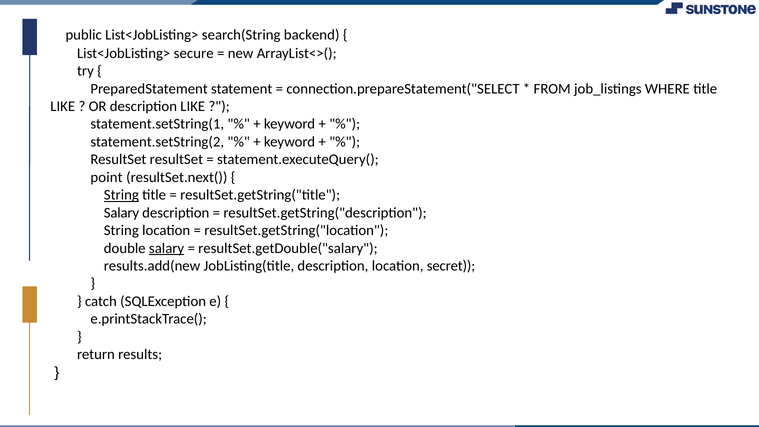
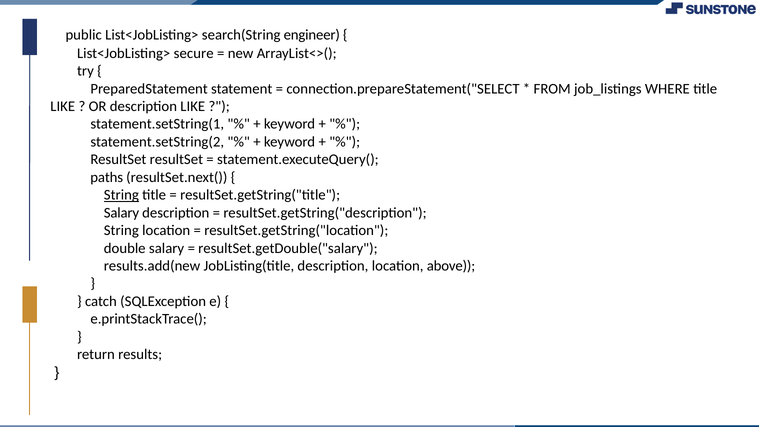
backend: backend -> engineer (312, 35)
point: point -> paths (107, 177)
salary underline: present -> none (167, 248)
secret: secret -> above (451, 266)
